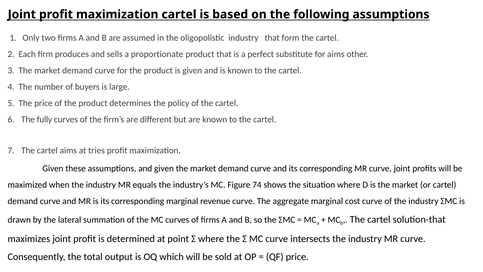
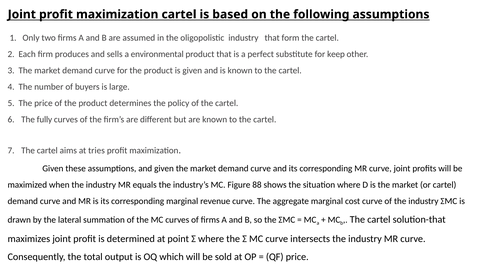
proportionate: proportionate -> environmental (157, 54)
for aims: aims -> keep (336, 54)
74: 74 -> 88 (257, 185)
